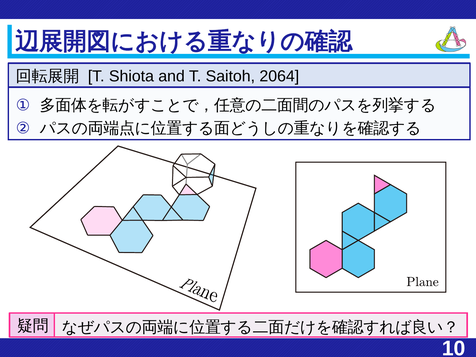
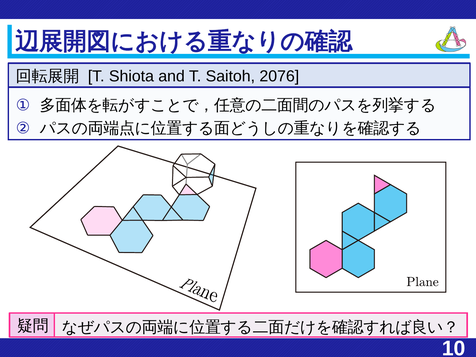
2064: 2064 -> 2076 (279, 76)
